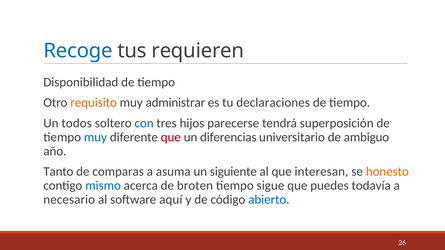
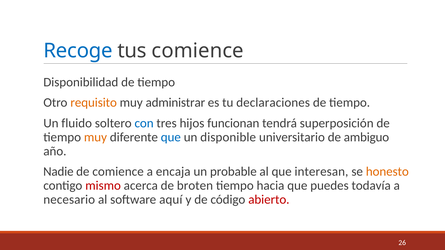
tus requieren: requieren -> comience (198, 51)
todos: todos -> fluido (77, 123)
parecerse: parecerse -> funcionan (233, 123)
muy colour: blue -> orange (95, 137)
que colour: red -> blue (171, 137)
diferencias: diferencias -> disponible (228, 137)
Tanto: Tanto -> Nadie (58, 172)
de comparas: comparas -> comience (118, 172)
asuma: asuma -> encaja (173, 172)
siguiente: siguiente -> probable (233, 172)
mismo colour: blue -> red (103, 186)
sigue: sigue -> hacia (271, 186)
abierto colour: blue -> red (269, 200)
